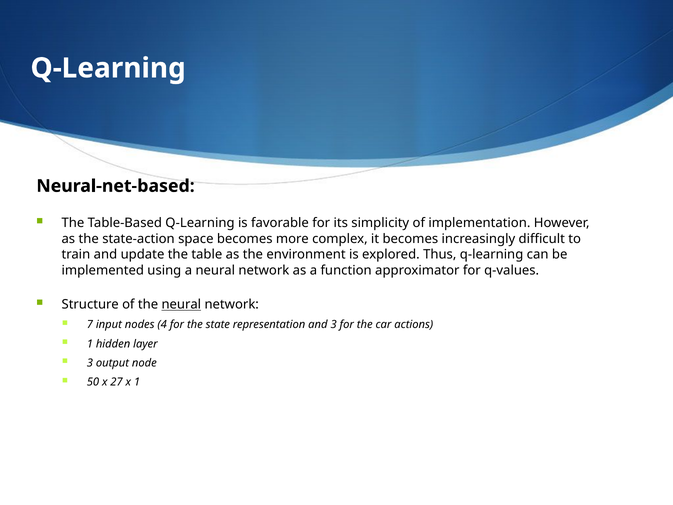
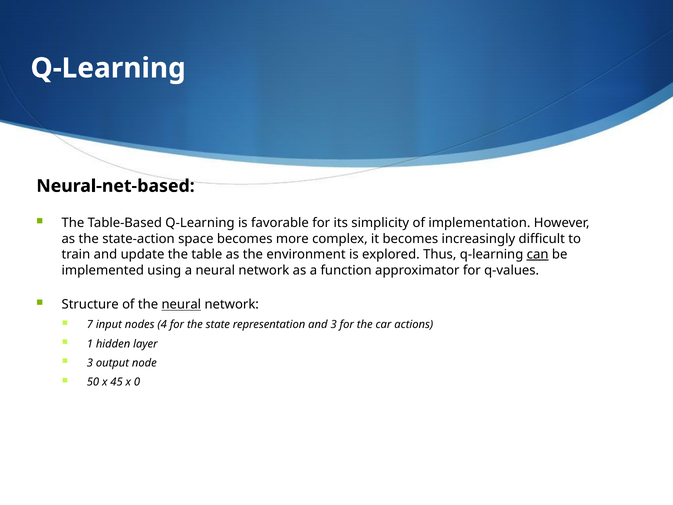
can underline: none -> present (538, 254)
27: 27 -> 45 (117, 382)
x 1: 1 -> 0 (137, 382)
